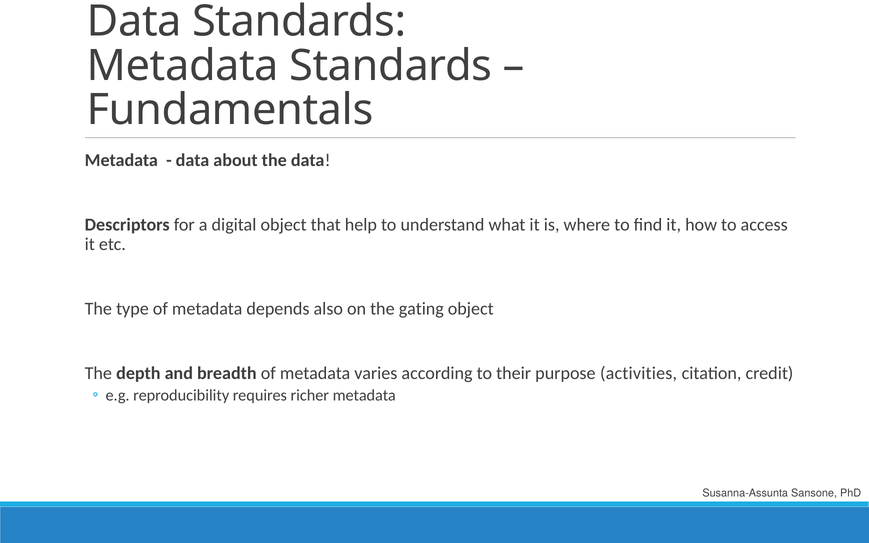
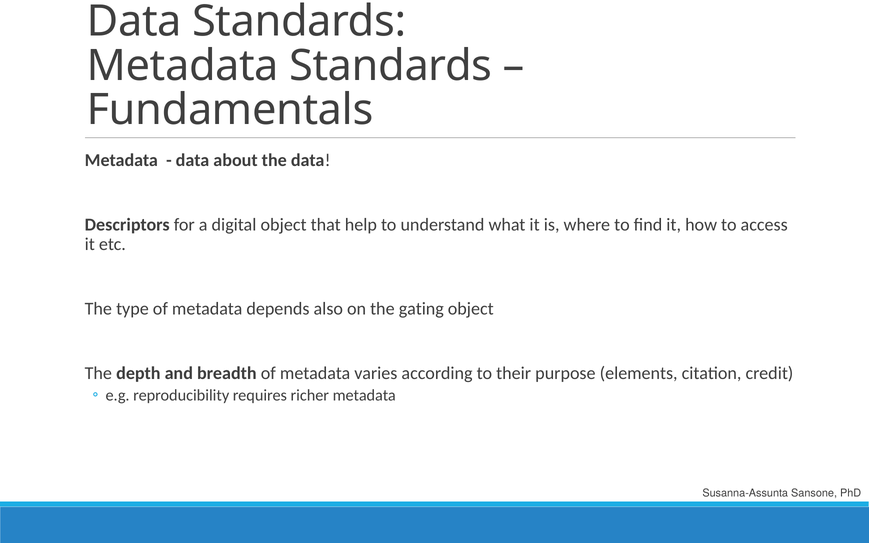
activities: activities -> elements (639, 373)
